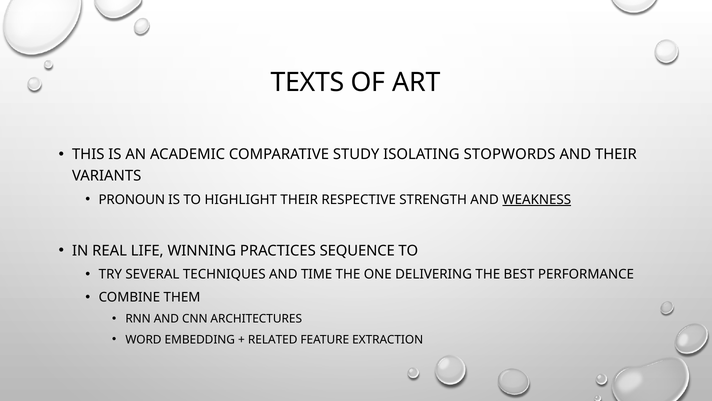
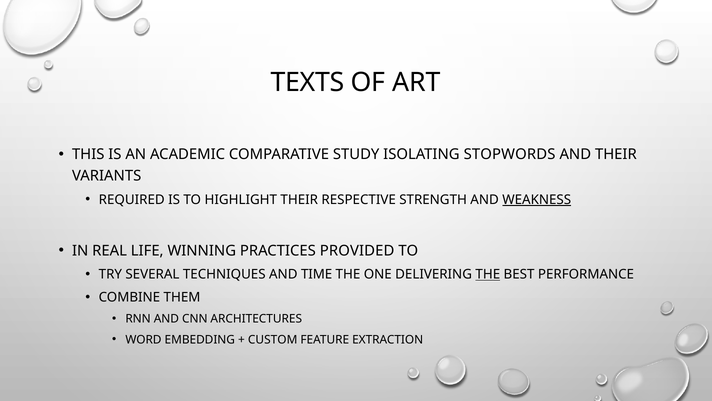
PRONOUN: PRONOUN -> REQUIRED (132, 199)
SEQUENCE: SEQUENCE -> PROVIDED (357, 250)
THE underline: none -> present (488, 274)
RELATED: RELATED -> CUSTOM (273, 339)
